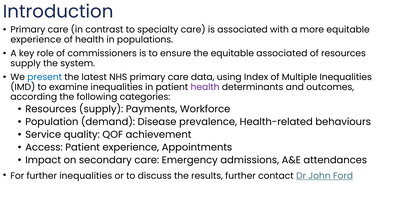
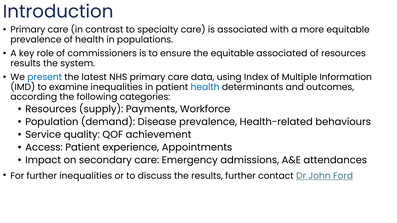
experience: experience -> prevalence (36, 40)
supply: supply -> results (26, 63)
Multiple Inequalities: Inequalities -> Information (346, 77)
health colour: purple -> blue (205, 87)
